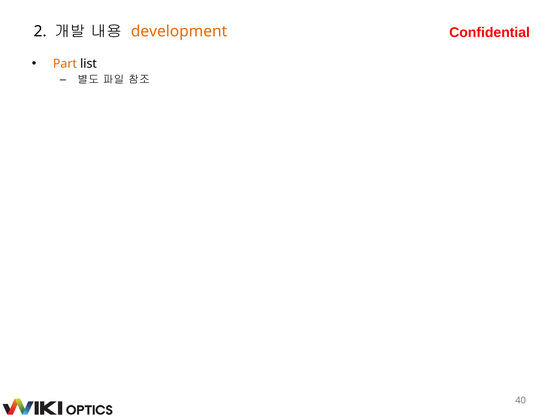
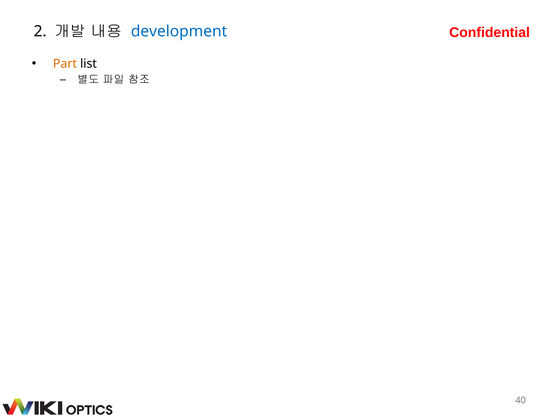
development colour: orange -> blue (179, 31)
